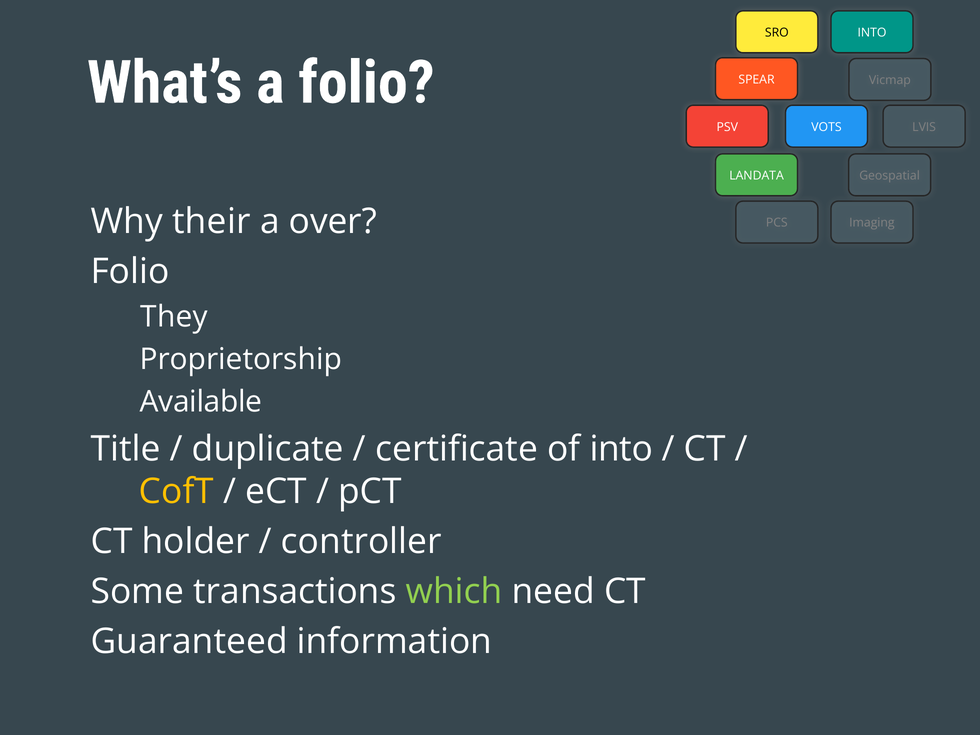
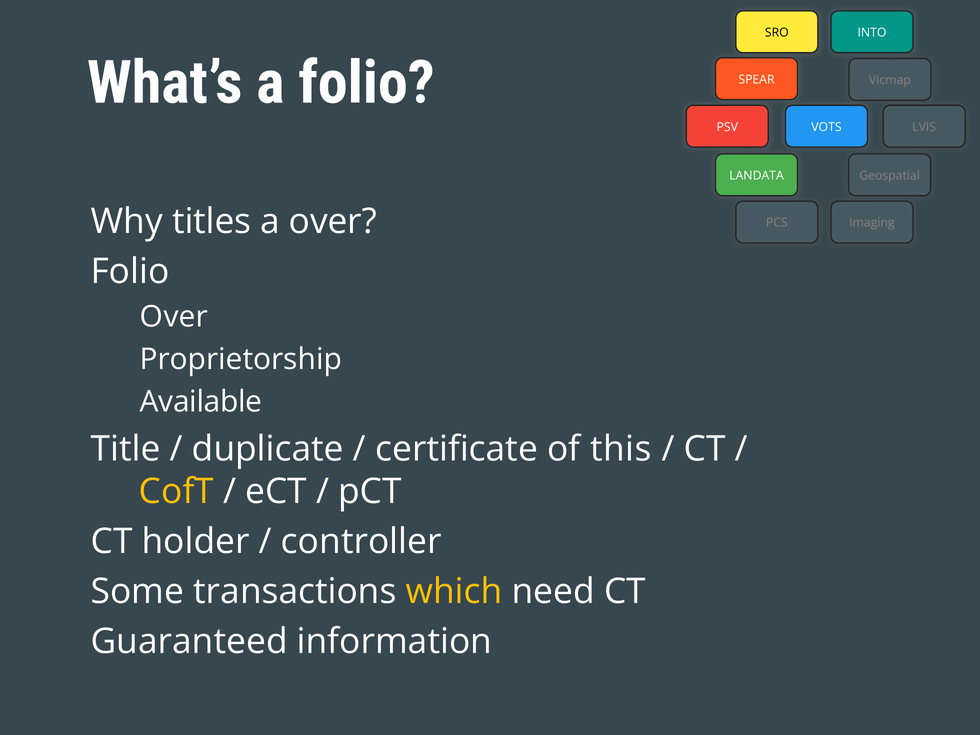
their: their -> titles (212, 222)
They: They -> Over (174, 317)
of into: into -> this (621, 449)
which colour: light green -> yellow (454, 592)
